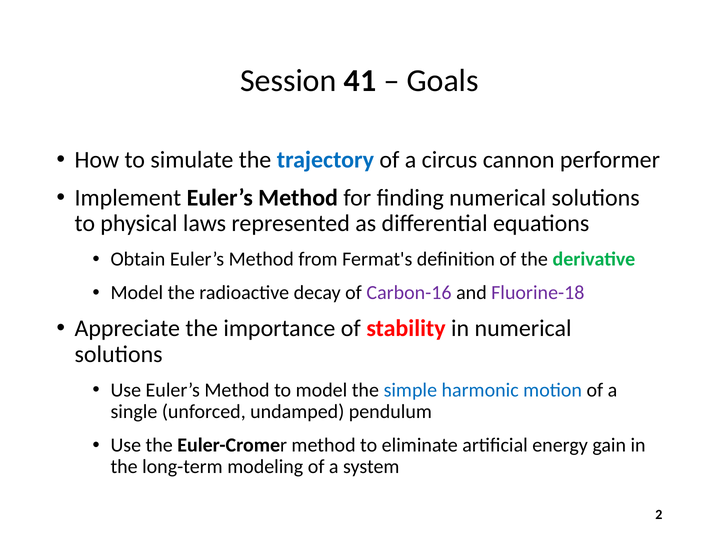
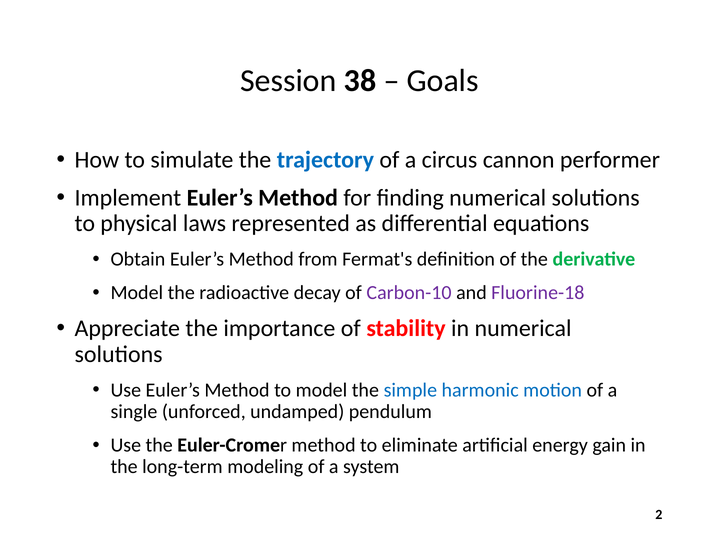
41: 41 -> 38 (360, 81)
Carbon-16: Carbon-16 -> Carbon-10 (409, 293)
